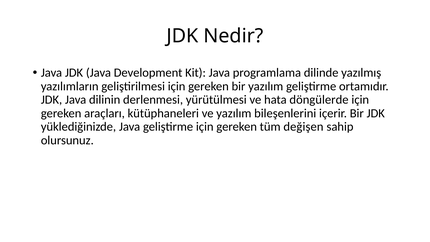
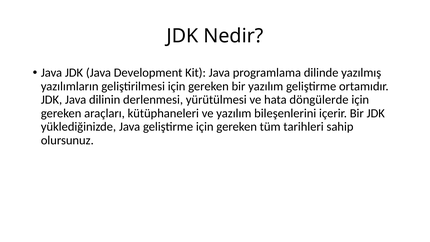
değişen: değişen -> tarihleri (304, 127)
